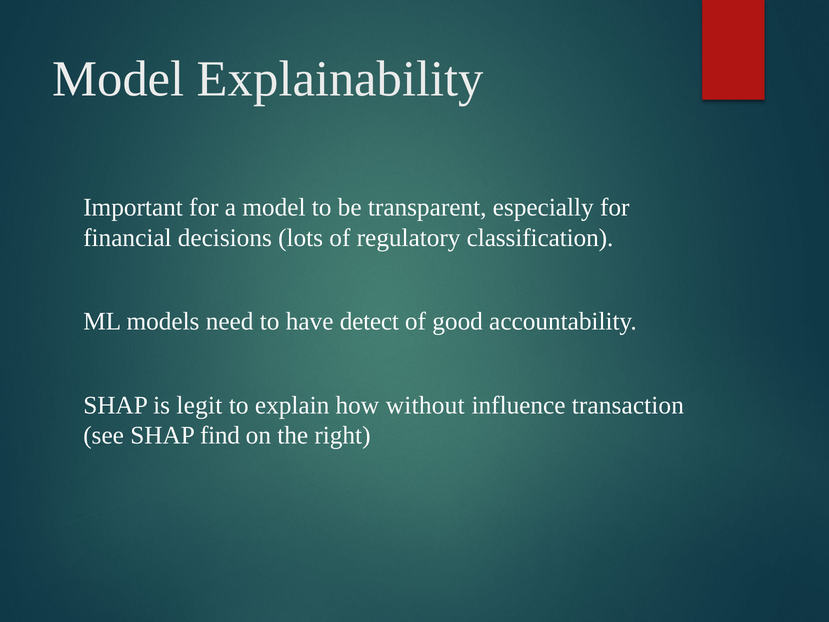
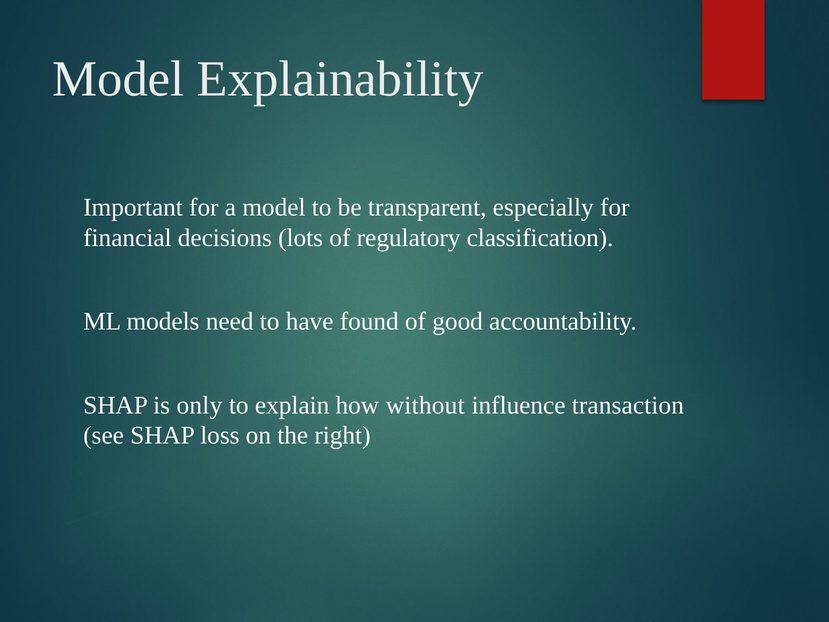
detect: detect -> found (369, 321)
legit: legit -> only (199, 405)
find: find -> loss (220, 435)
